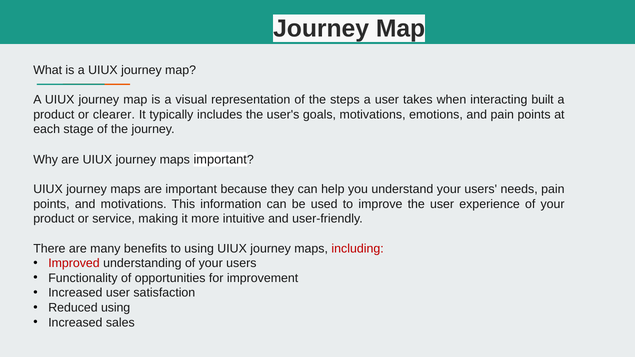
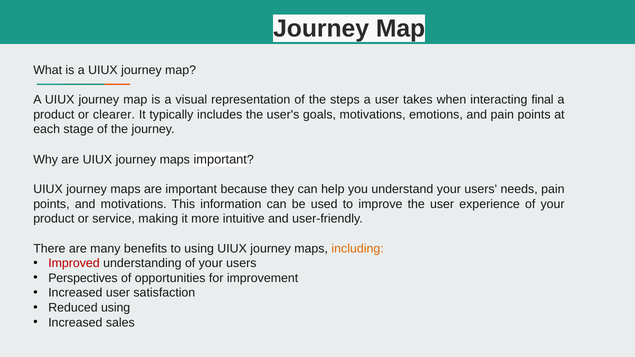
built: built -> final (543, 100)
including colour: red -> orange (358, 249)
Functionality: Functionality -> Perspectives (83, 278)
